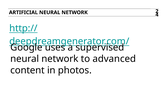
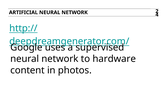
advanced: advanced -> hardware (114, 59)
